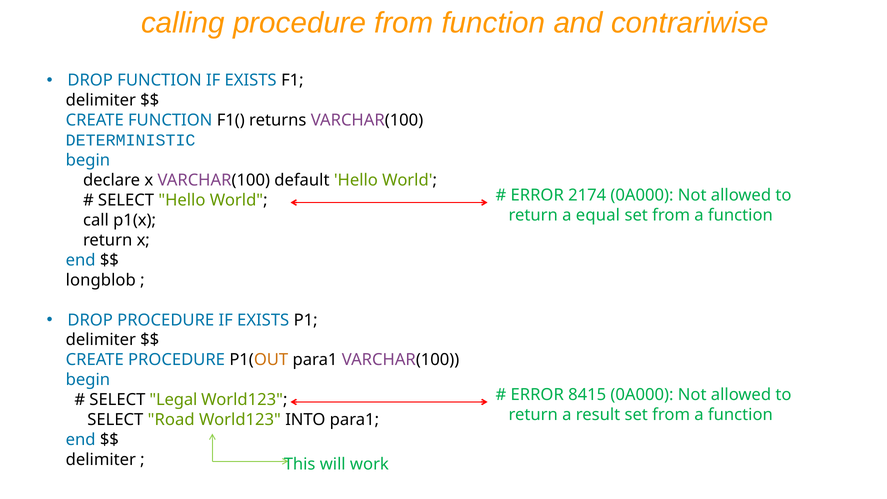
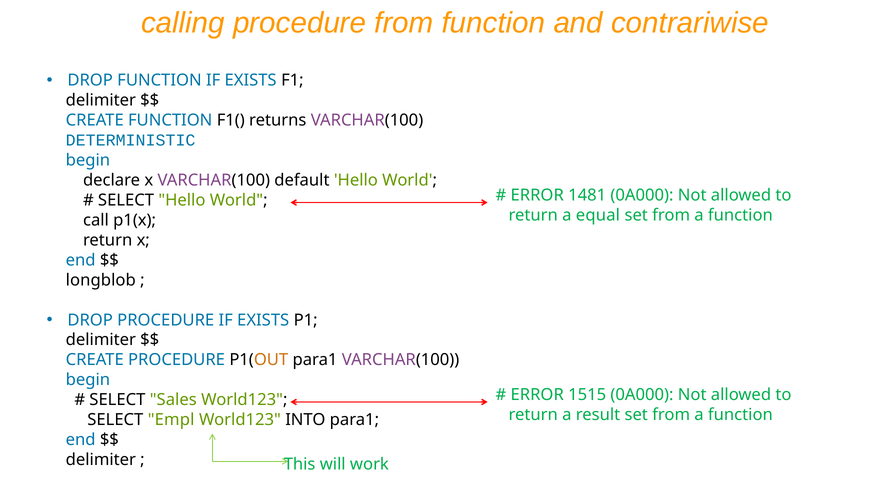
2174: 2174 -> 1481 (587, 195)
8415: 8415 -> 1515 (587, 395)
Legal: Legal -> Sales (173, 400)
Road: Road -> Empl (171, 420)
